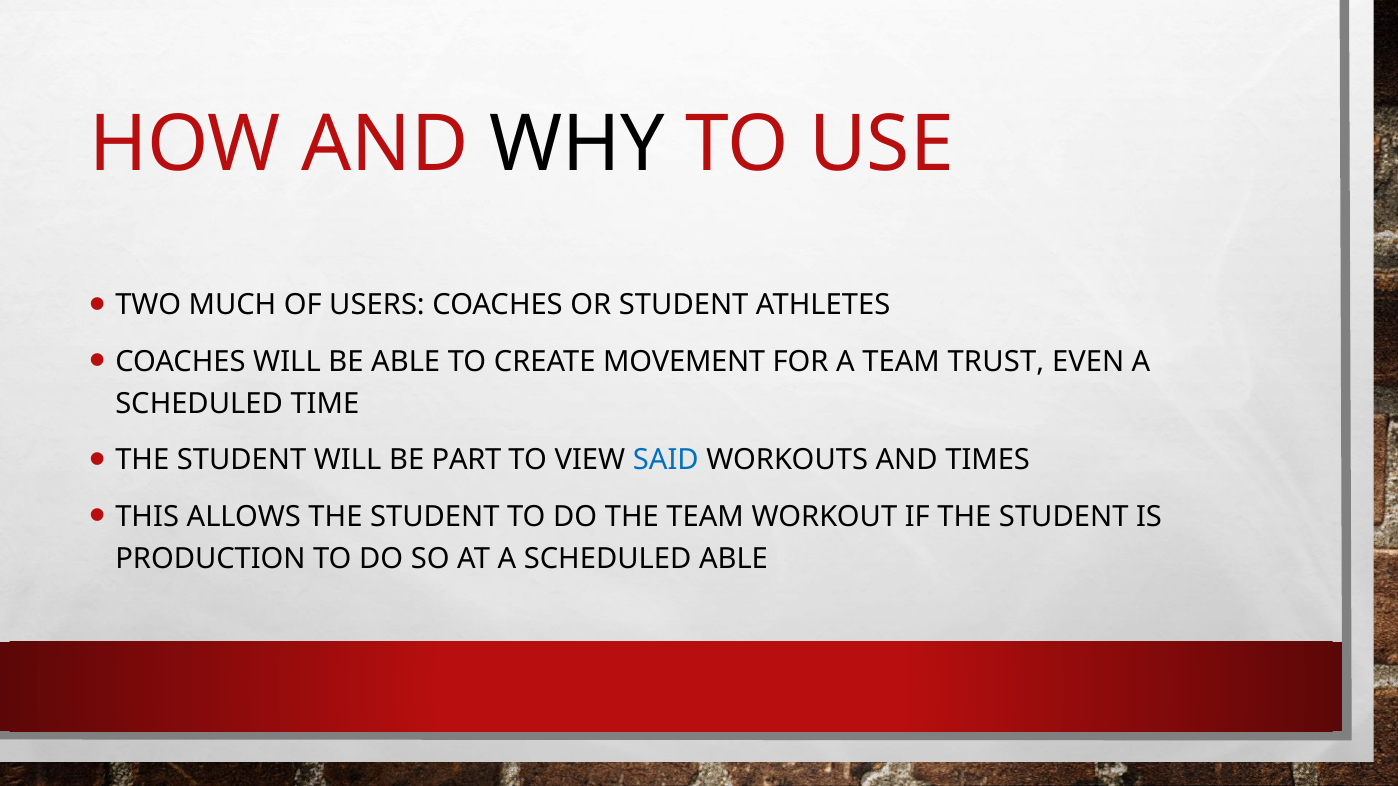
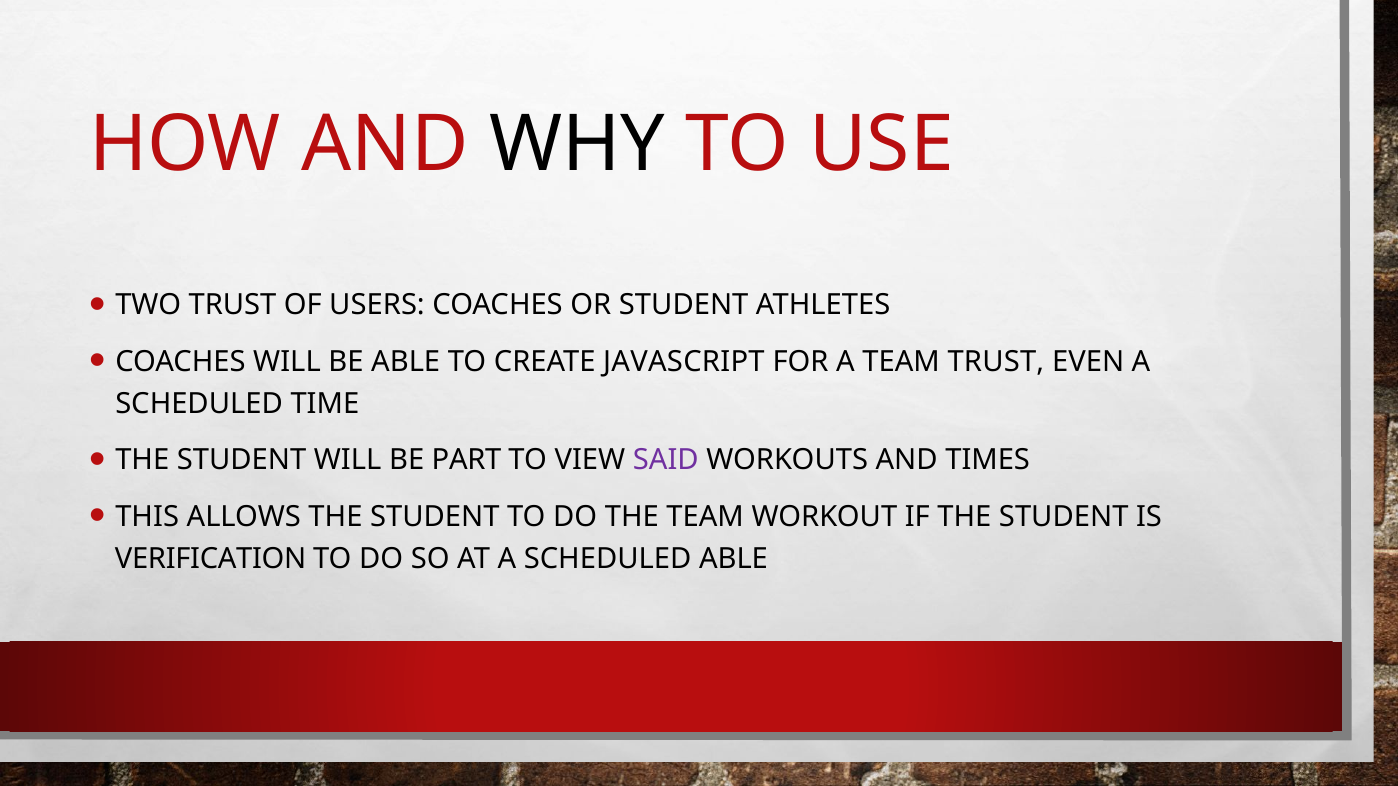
TWO MUCH: MUCH -> TRUST (233, 305)
MOVEMENT: MOVEMENT -> JAVASCRIPT (684, 362)
SAID colour: blue -> purple (666, 460)
PRODUCTION: PRODUCTION -> VERIFICATION (211, 559)
